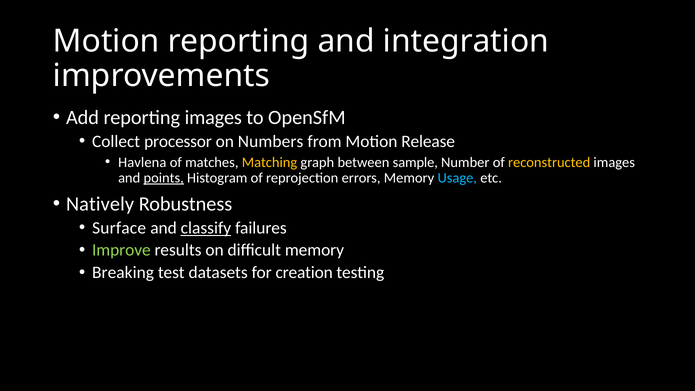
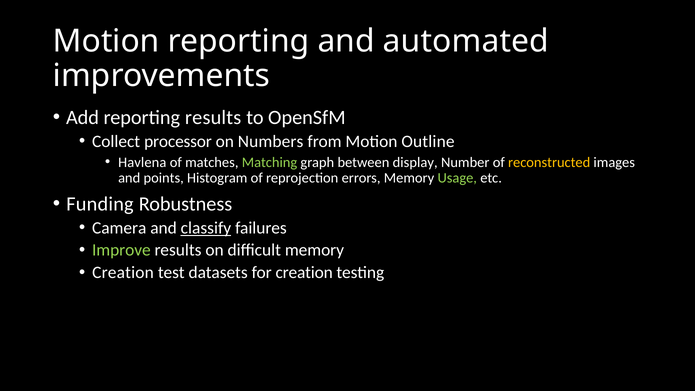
integration: integration -> automated (466, 41)
reporting images: images -> results (213, 117)
Release: Release -> Outline (428, 141)
Matching colour: yellow -> light green (270, 162)
sample: sample -> display (415, 162)
points underline: present -> none (164, 178)
Usage colour: light blue -> light green (457, 178)
Natively: Natively -> Funding (100, 204)
Surface: Surface -> Camera (119, 228)
Breaking: Breaking -> Creation (123, 273)
